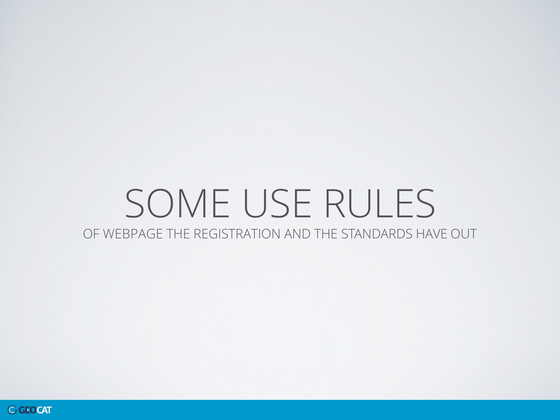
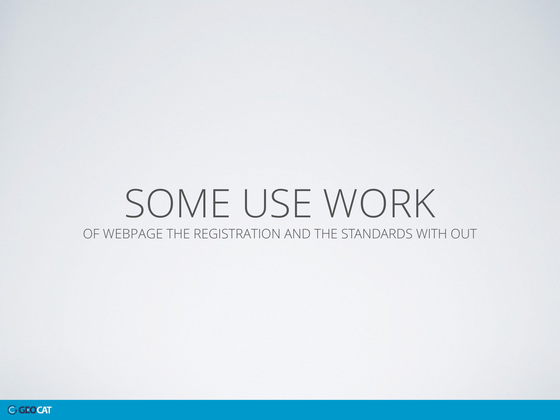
RULES: RULES -> WORK (379, 205)
HAVE: HAVE -> WITH (432, 234)
